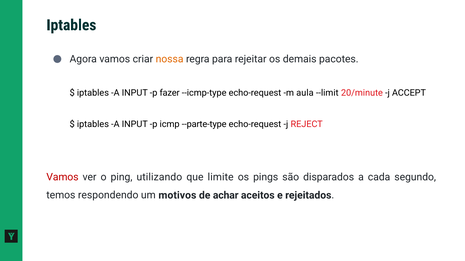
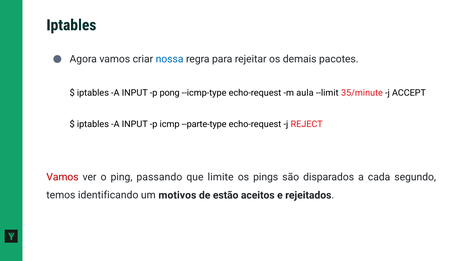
nossa colour: orange -> blue (170, 59)
fazer: fazer -> pong (170, 93)
20/minute: 20/minute -> 35/minute (362, 93)
utilizando: utilizando -> passando (159, 178)
respondendo: respondendo -> identificando (108, 196)
achar: achar -> estão (226, 196)
